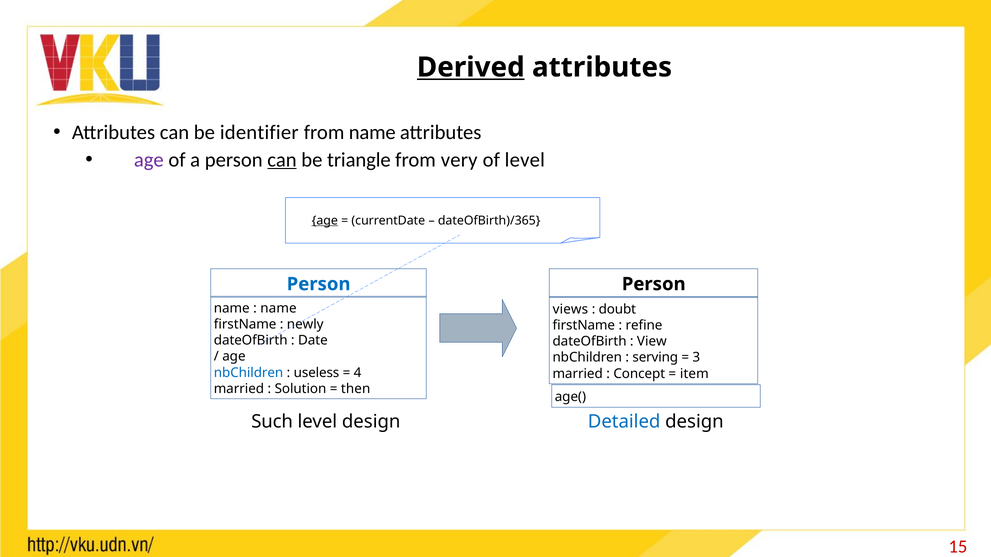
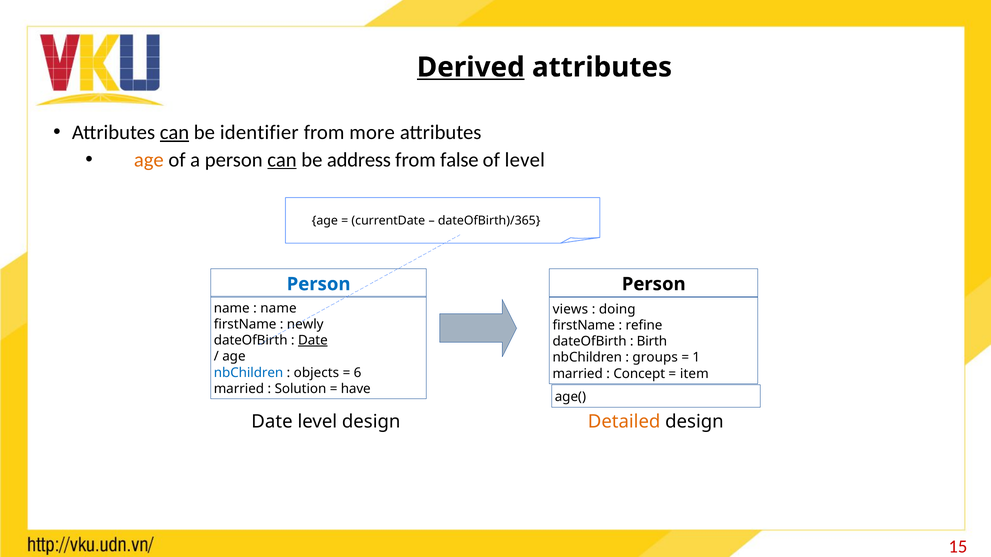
can underline: none -> present (174, 132)
from name: name -> more (372, 132)
age colour: purple -> orange (149, 160)
triangle: triangle -> address (359, 160)
very: very -> false (459, 160)
age underline: present -> none (325, 221)
doubt: doubt -> doing (617, 309)
Date underline: none -> present (313, 341)
View: View -> Birth (652, 342)
serving: serving -> groups (655, 358)
3: 3 -> 1 (696, 358)
useless: useless -> objects (316, 373)
4: 4 -> 6 (358, 373)
then: then -> have (356, 389)
Such: Such -> Date (272, 422)
Detailed colour: blue -> orange (624, 422)
